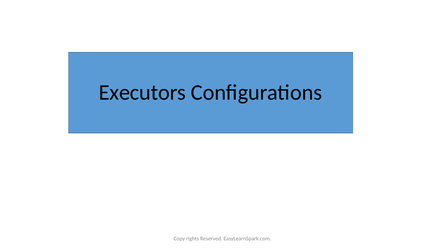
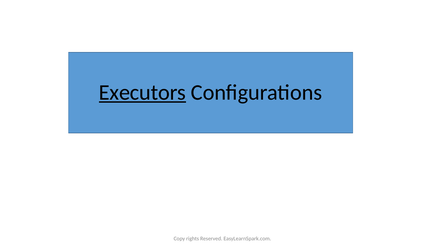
Executors underline: none -> present (142, 93)
